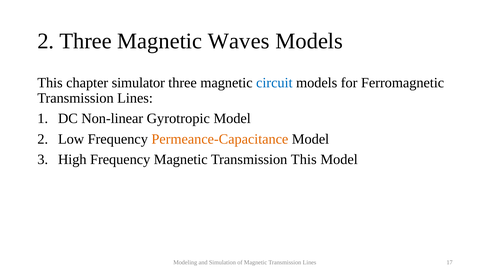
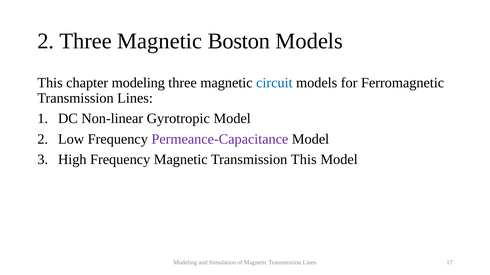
Waves: Waves -> Boston (239, 41)
chapter simulator: simulator -> modeling (138, 83)
Permeance-Capacitance colour: orange -> purple (220, 139)
